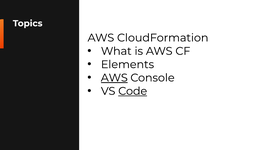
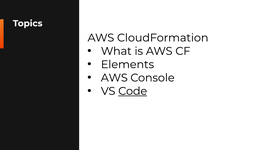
AWS underline: present -> none (114, 78)
